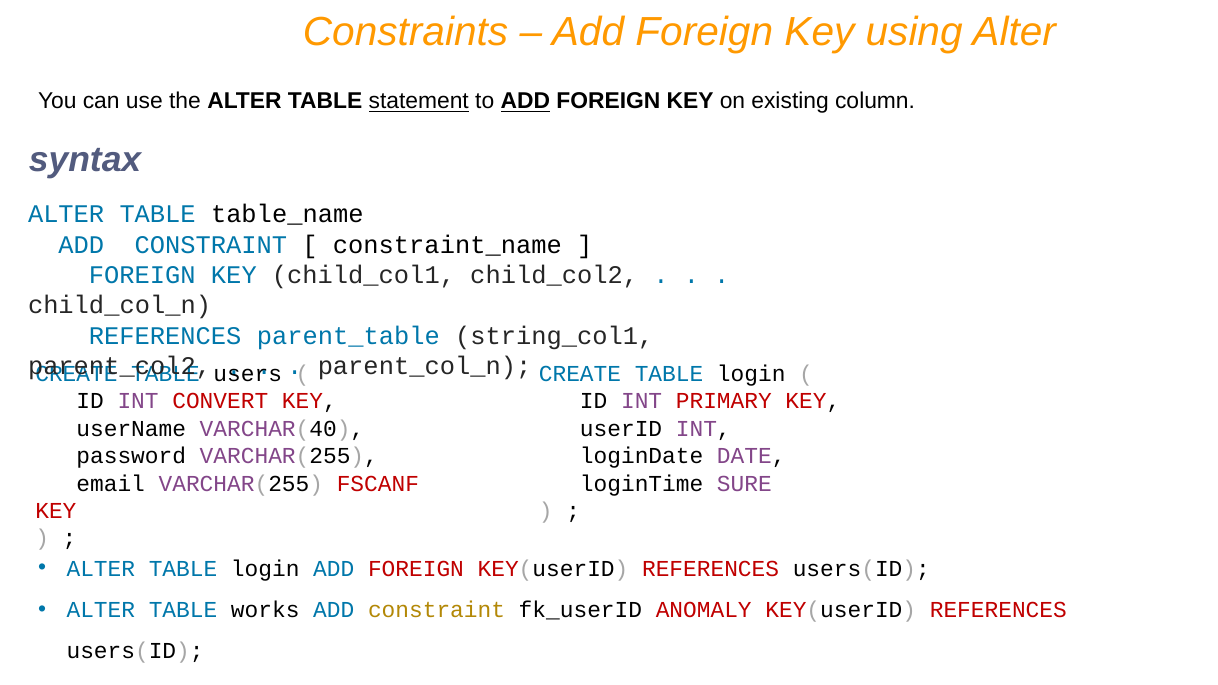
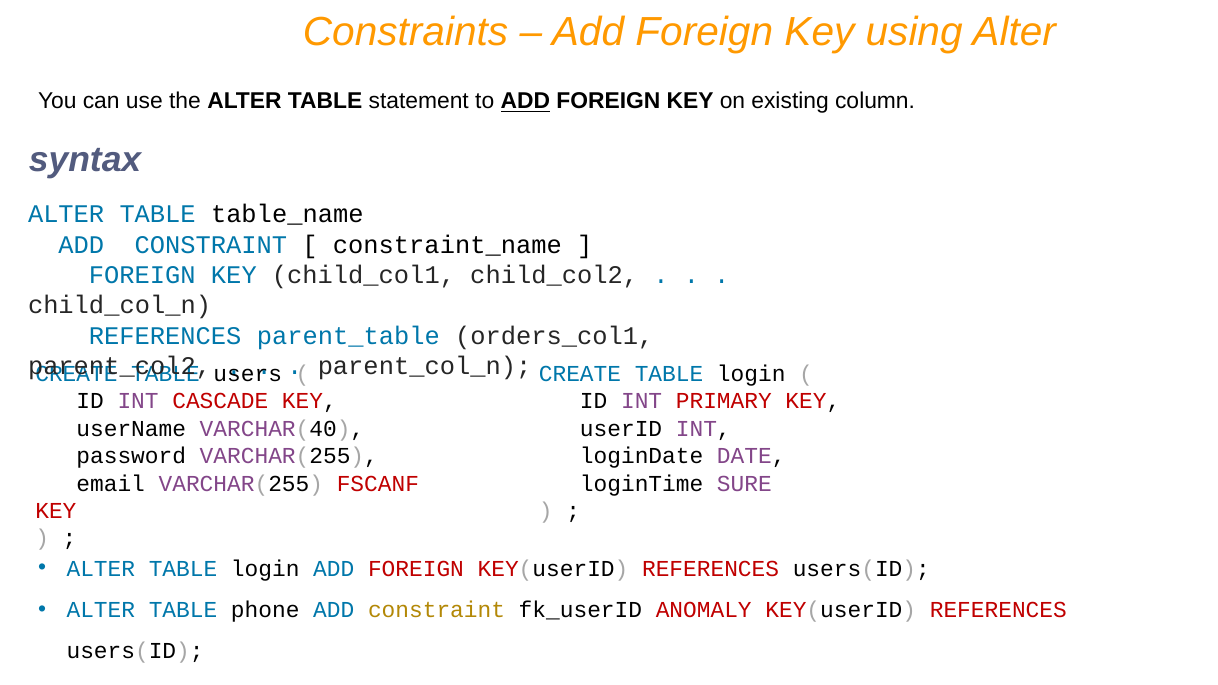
statement underline: present -> none (419, 101)
string_col1: string_col1 -> orders_col1 (554, 336)
CONVERT: CONVERT -> CASCADE (220, 401)
works: works -> phone (265, 610)
